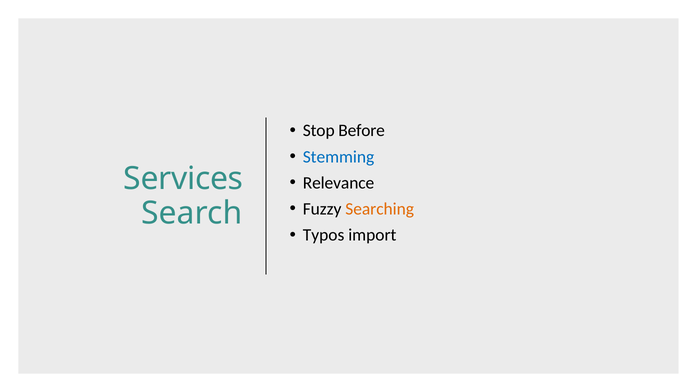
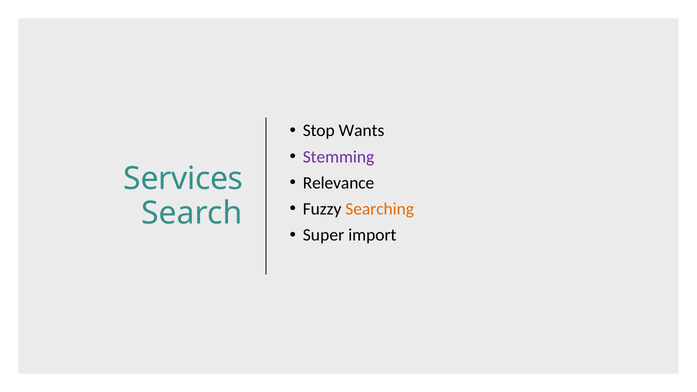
Before: Before -> Wants (361, 131)
Stemming colour: blue -> purple (338, 157)
Typos: Typos -> Super (323, 235)
